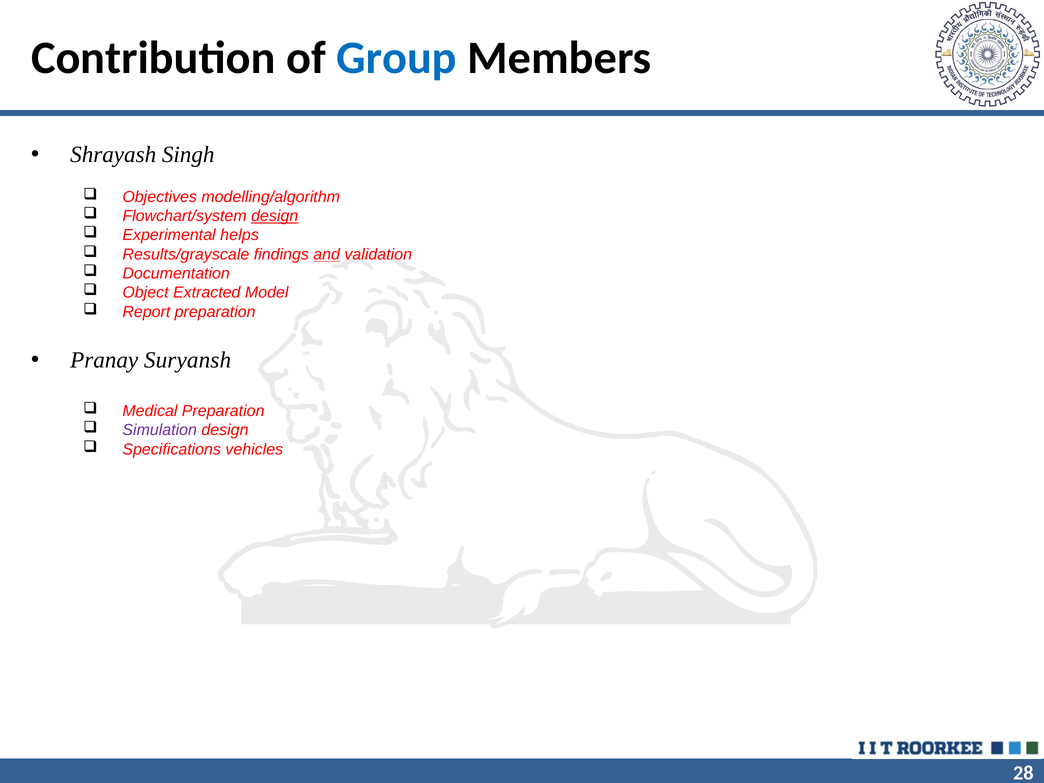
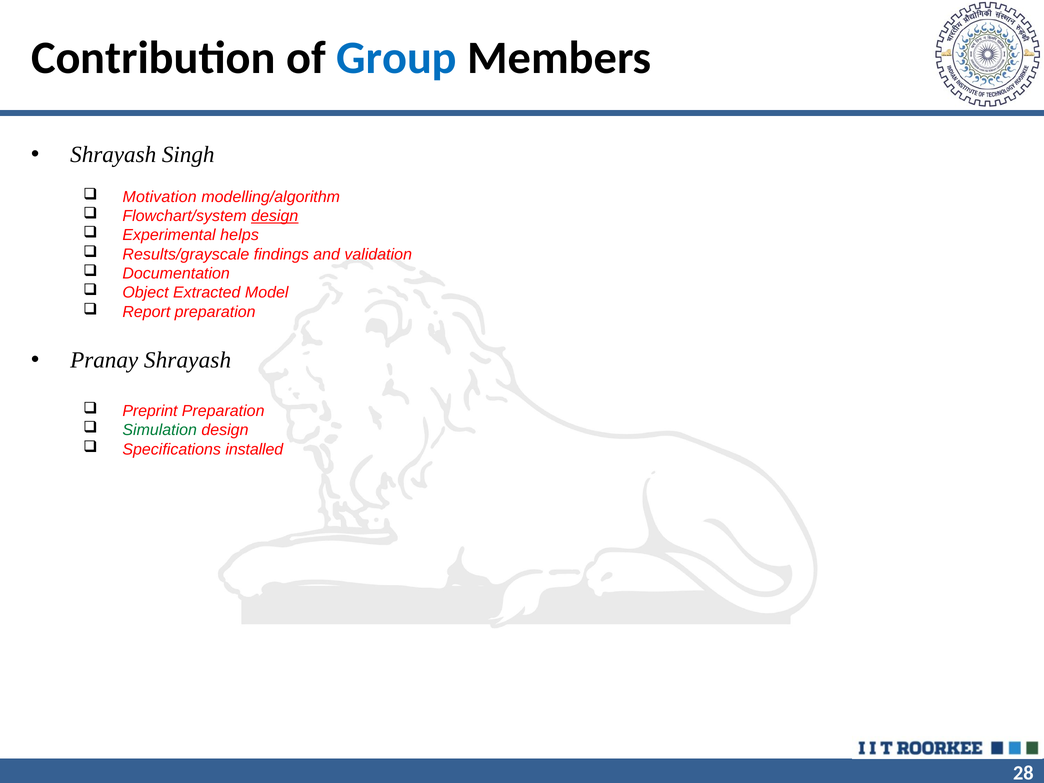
Objectives: Objectives -> Motivation (160, 197)
and underline: present -> none (327, 254)
Pranay Suryansh: Suryansh -> Shrayash (188, 360)
Medical: Medical -> Preprint (150, 411)
Simulation colour: purple -> green (160, 430)
vehicles: vehicles -> installed (254, 449)
